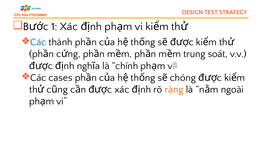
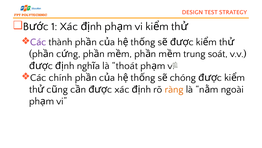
Các colour: blue -> purple (38, 42)
chính: chính -> thoát (125, 65)
cases: cases -> chính (61, 77)
